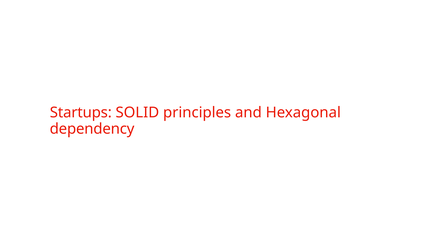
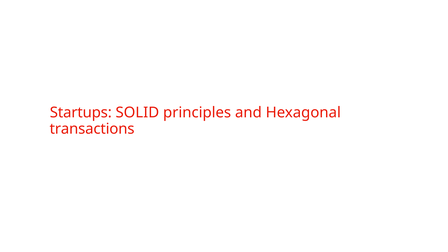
dependency: dependency -> transactions (92, 129)
